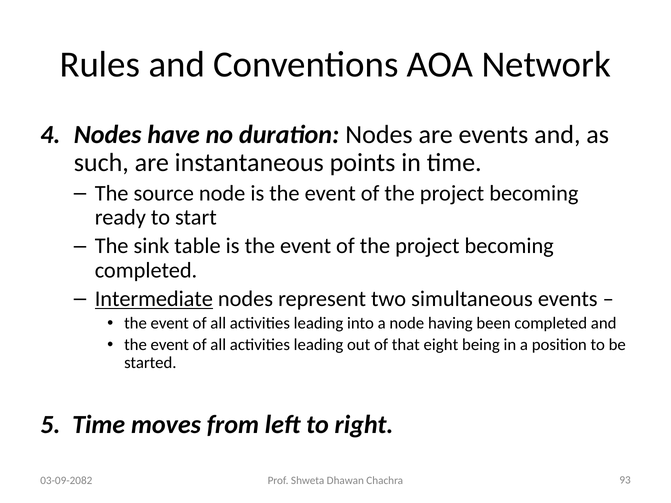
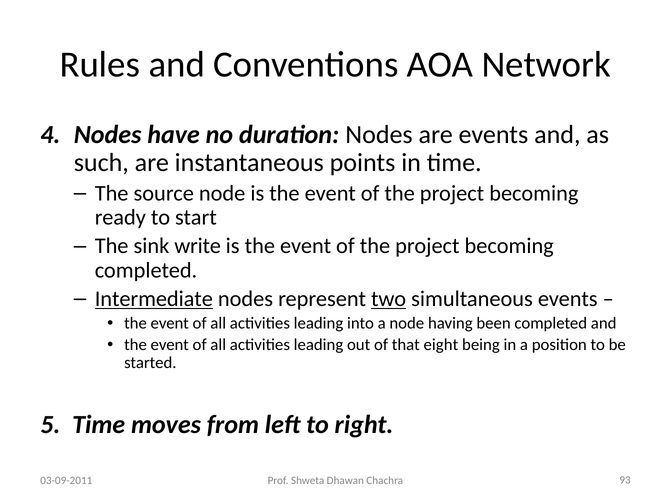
table: table -> write (198, 246)
two underline: none -> present (389, 299)
03-09-2082: 03-09-2082 -> 03-09-2011 (66, 481)
